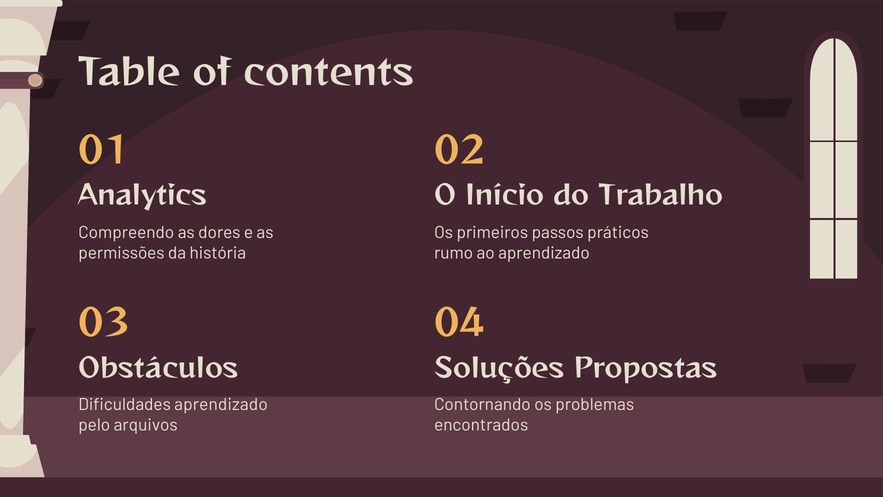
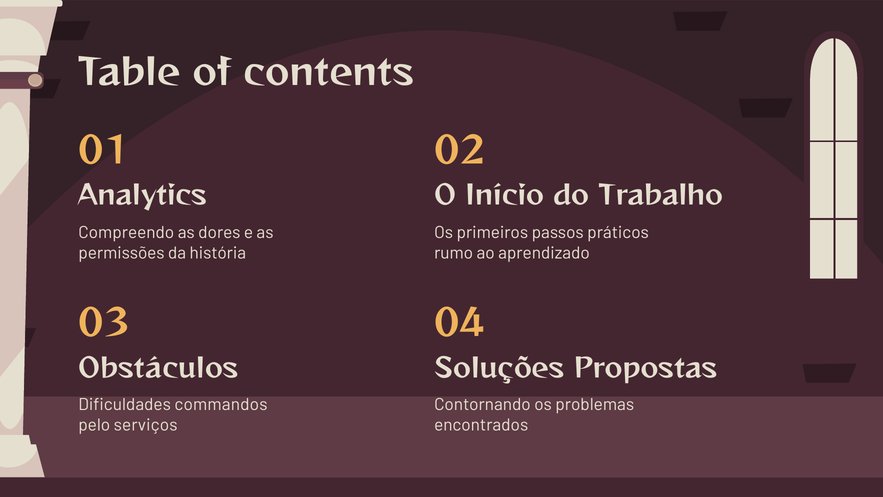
Dificuldades aprendizado: aprendizado -> commandos (221, 404)
arquivos: arquivos -> serviços (146, 425)
